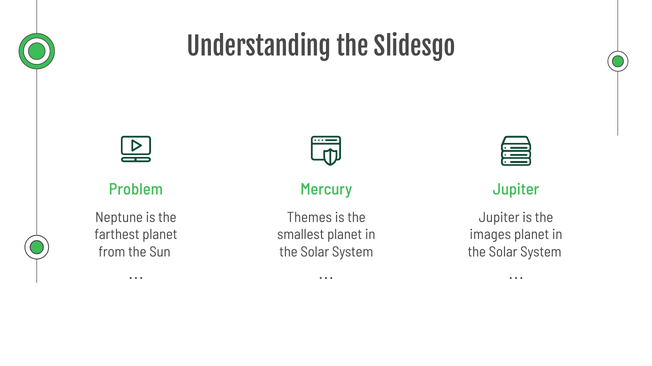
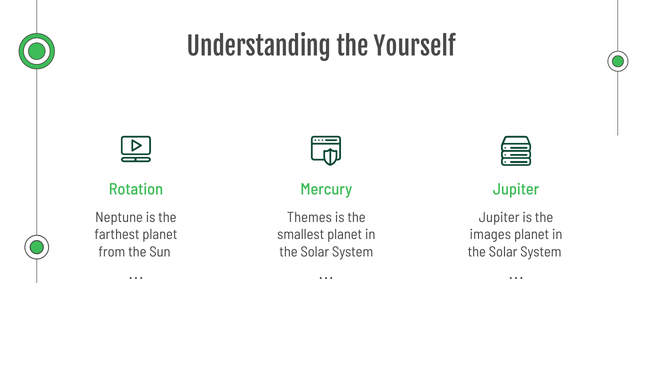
Slidesgo: Slidesgo -> Yourself (415, 48)
Problem: Problem -> Rotation (136, 190)
